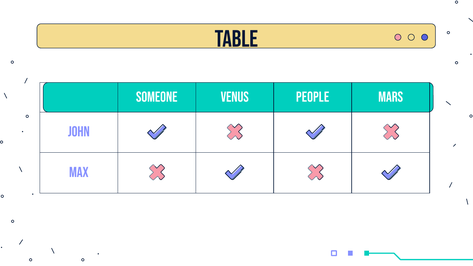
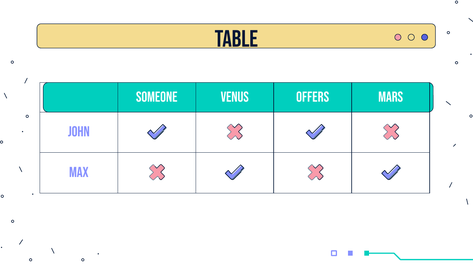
PEOPLE: PEOPLE -> OFFERS (313, 97)
